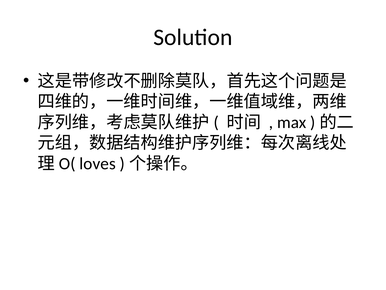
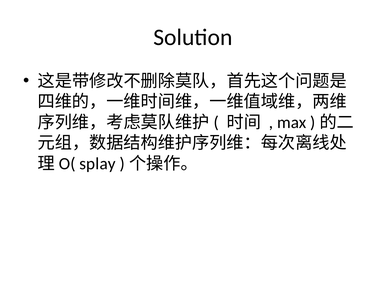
loves: loves -> splay (98, 163)
